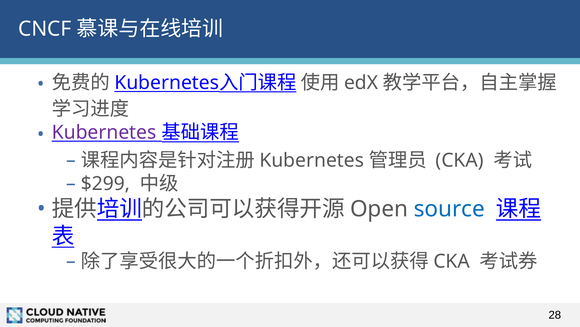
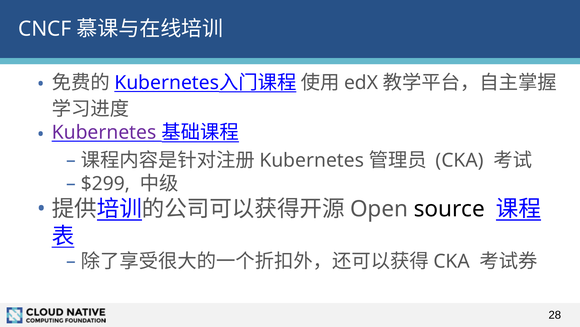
source colour: blue -> black (449, 209)
